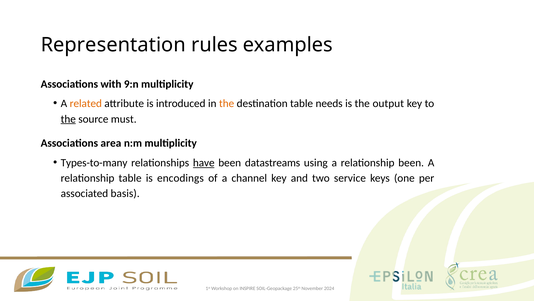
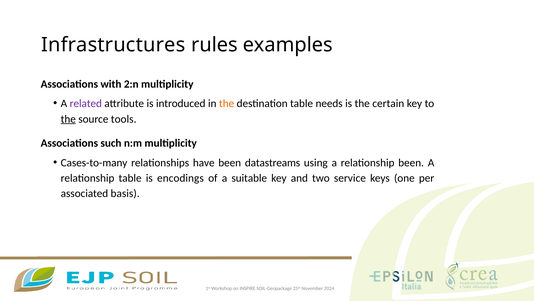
Representation: Representation -> Infrastructures (113, 45)
9:n: 9:n -> 2:n (131, 84)
related colour: orange -> purple (86, 103)
output: output -> certain (388, 103)
must: must -> tools (124, 119)
area: area -> such (111, 143)
Types-to-many: Types-to-many -> Cases-to-many (94, 162)
have underline: present -> none (204, 162)
channel: channel -> suitable (249, 178)
